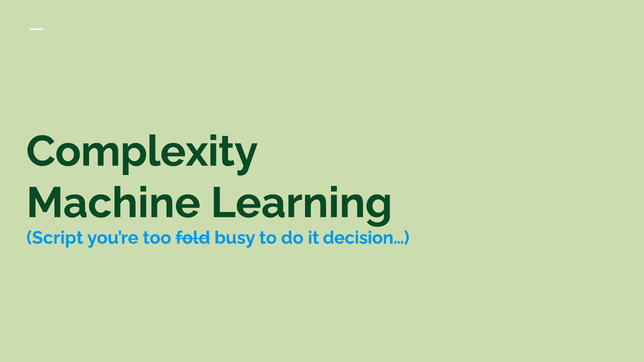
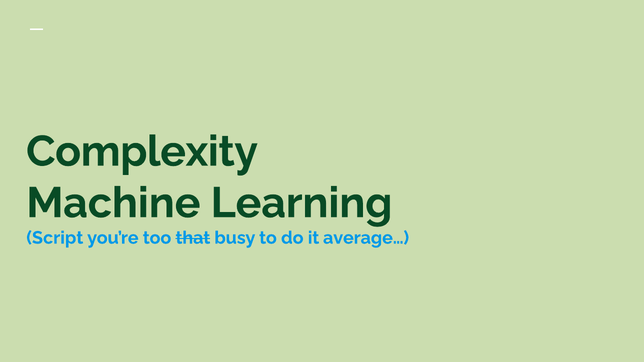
fold: fold -> that (193, 238)
decision…: decision… -> average… (366, 238)
